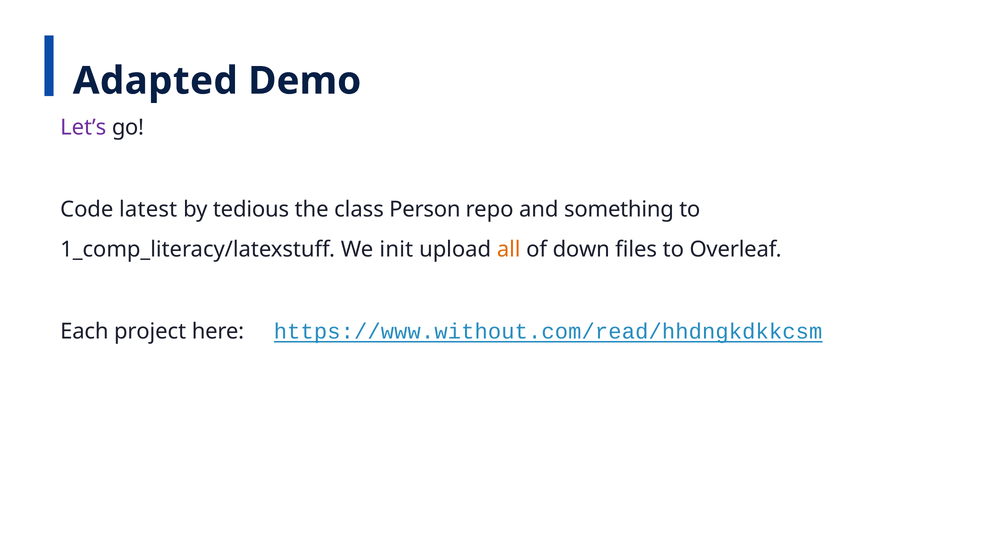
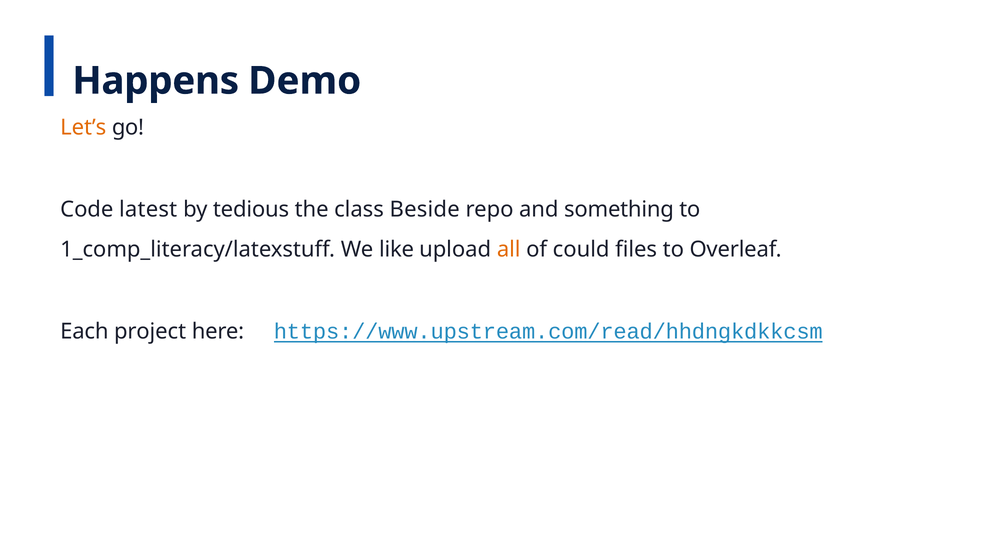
Adapted: Adapted -> Happens (156, 81)
Let’s colour: purple -> orange (83, 127)
Person: Person -> Beside (425, 210)
init: init -> like (397, 249)
down: down -> could (581, 249)
https://www.without.com/read/hhdngkdkkcsm: https://www.without.com/read/hhdngkdkkcsm -> https://www.upstream.com/read/hhdngkdkkcsm (548, 331)
